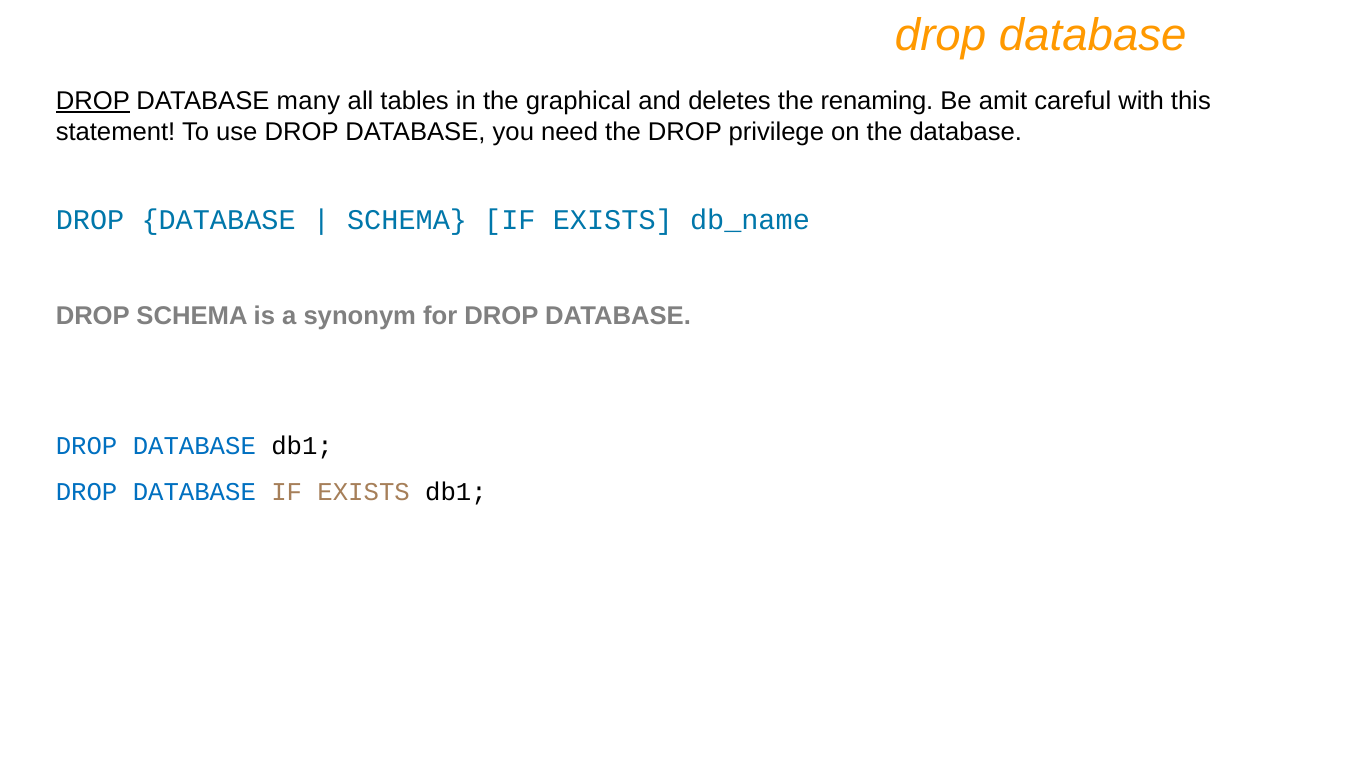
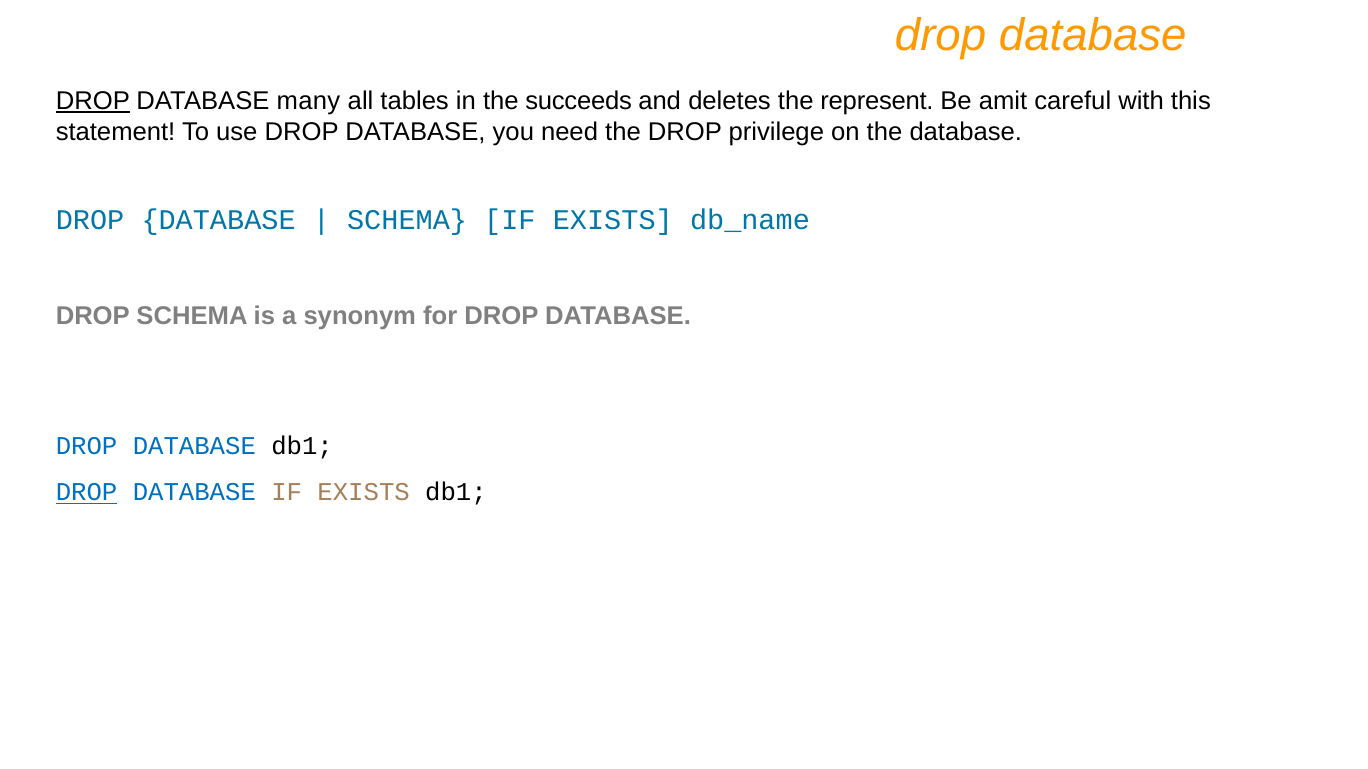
graphical: graphical -> succeeds (579, 101)
renaming: renaming -> represent (877, 101)
DROP underline: none -> present (87, 493)
